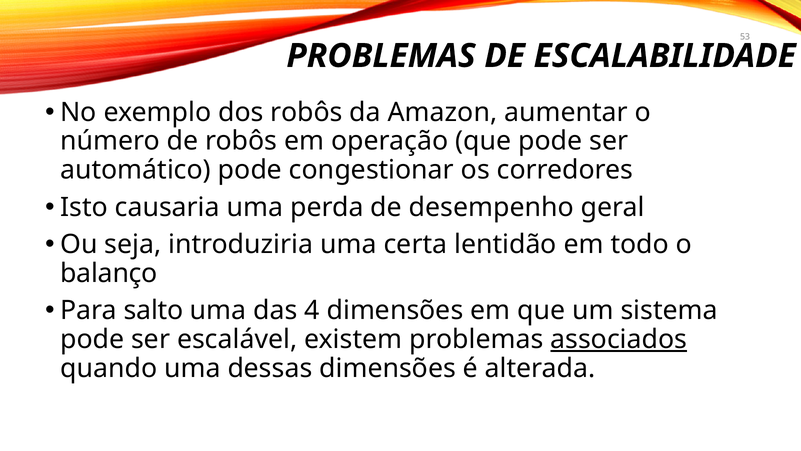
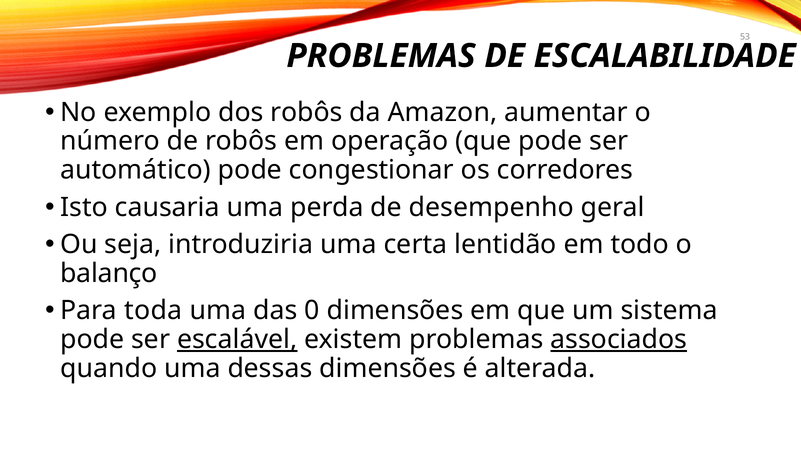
salto: salto -> toda (153, 310)
4: 4 -> 0 (312, 310)
escalável underline: none -> present (237, 339)
